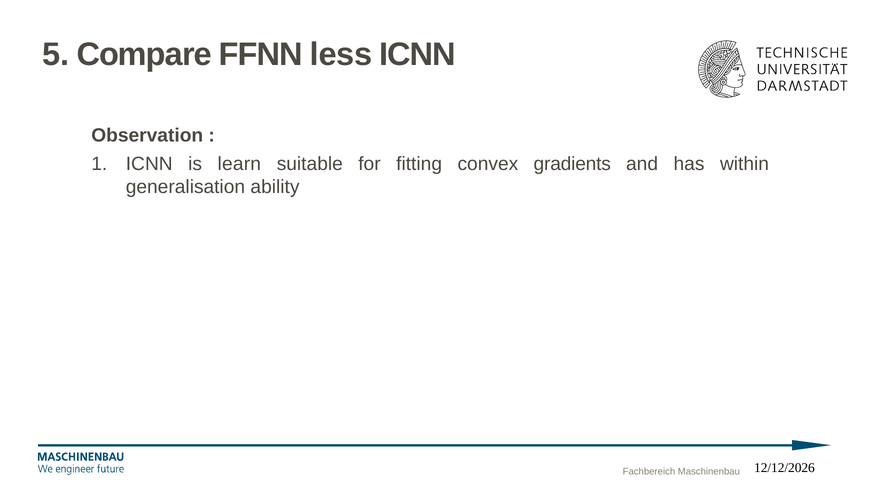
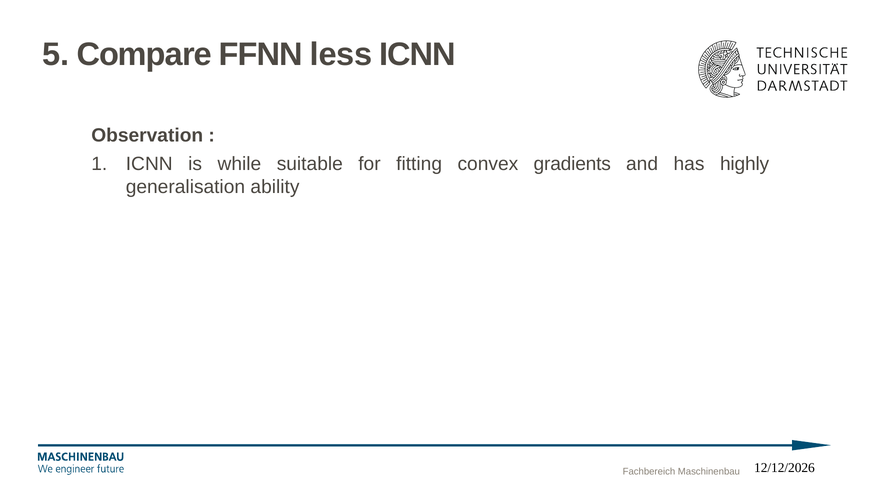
learn: learn -> while (239, 164)
within: within -> highly (745, 164)
